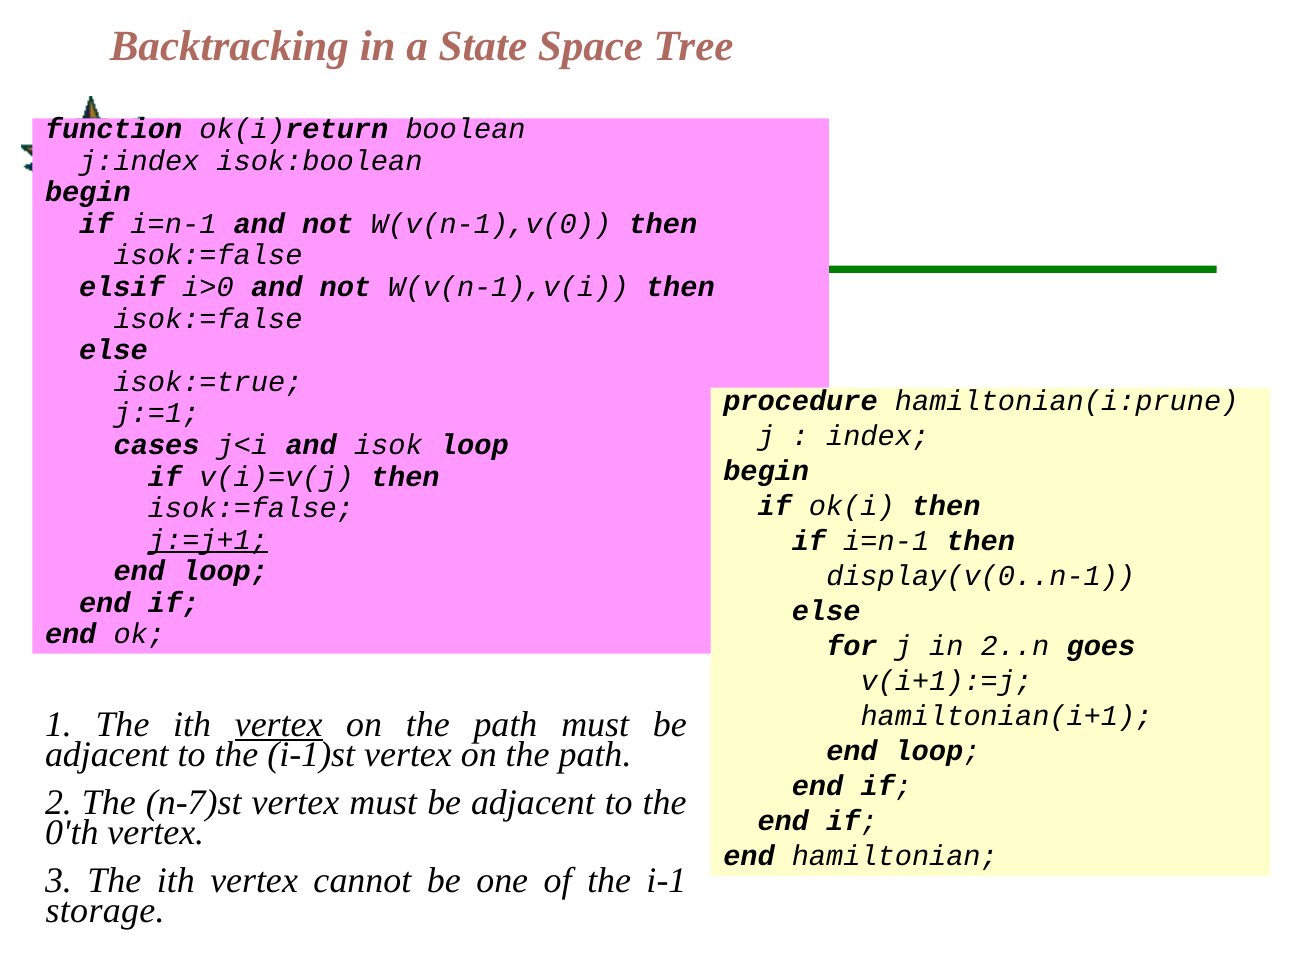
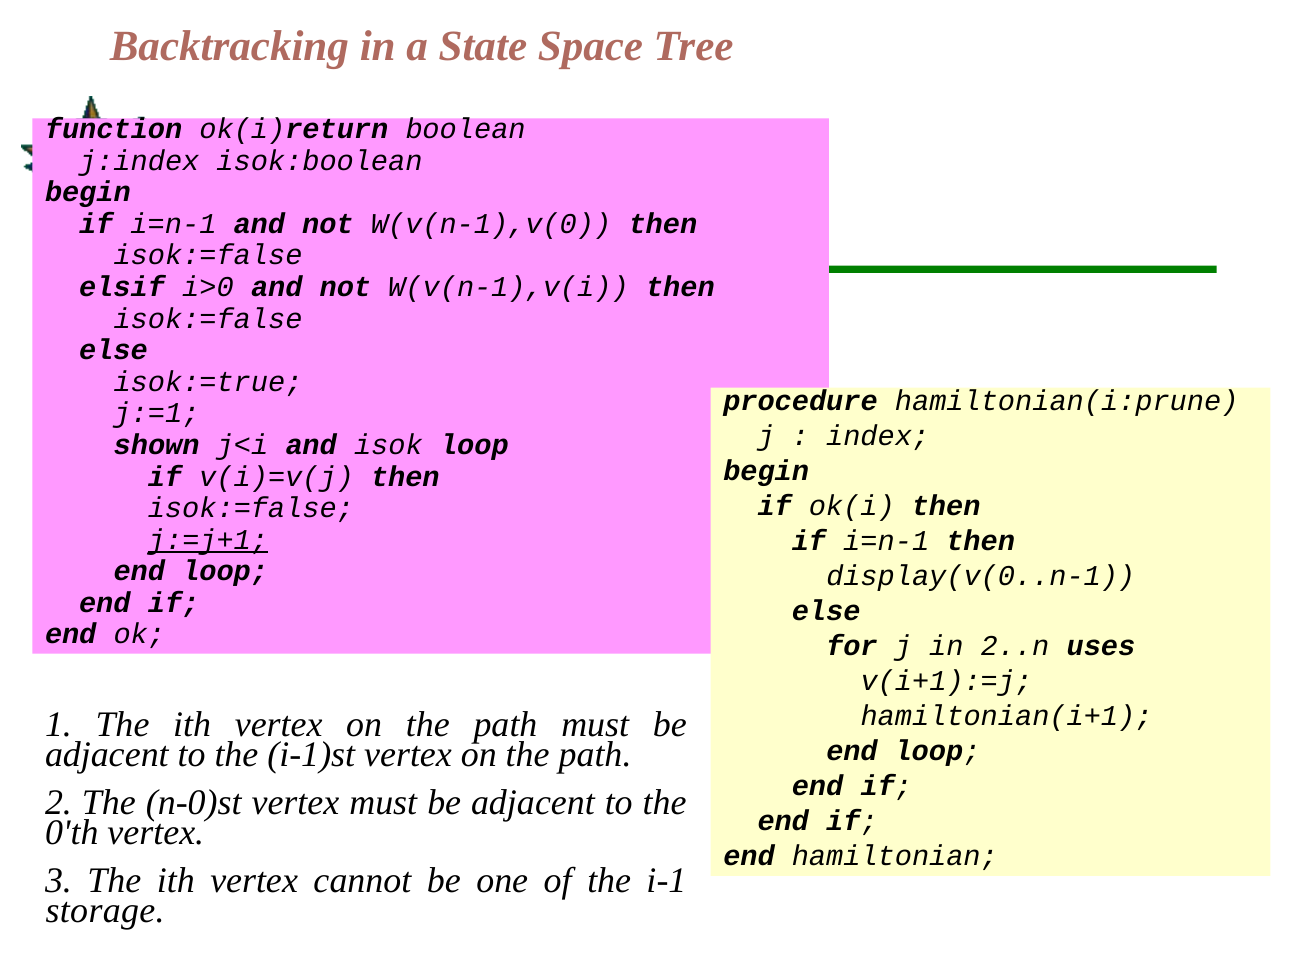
cases: cases -> shown (157, 445)
goes: goes -> uses (1101, 646)
vertex underline: present -> none (279, 724)
n-7)st: n-7)st -> n-0)st (194, 803)
